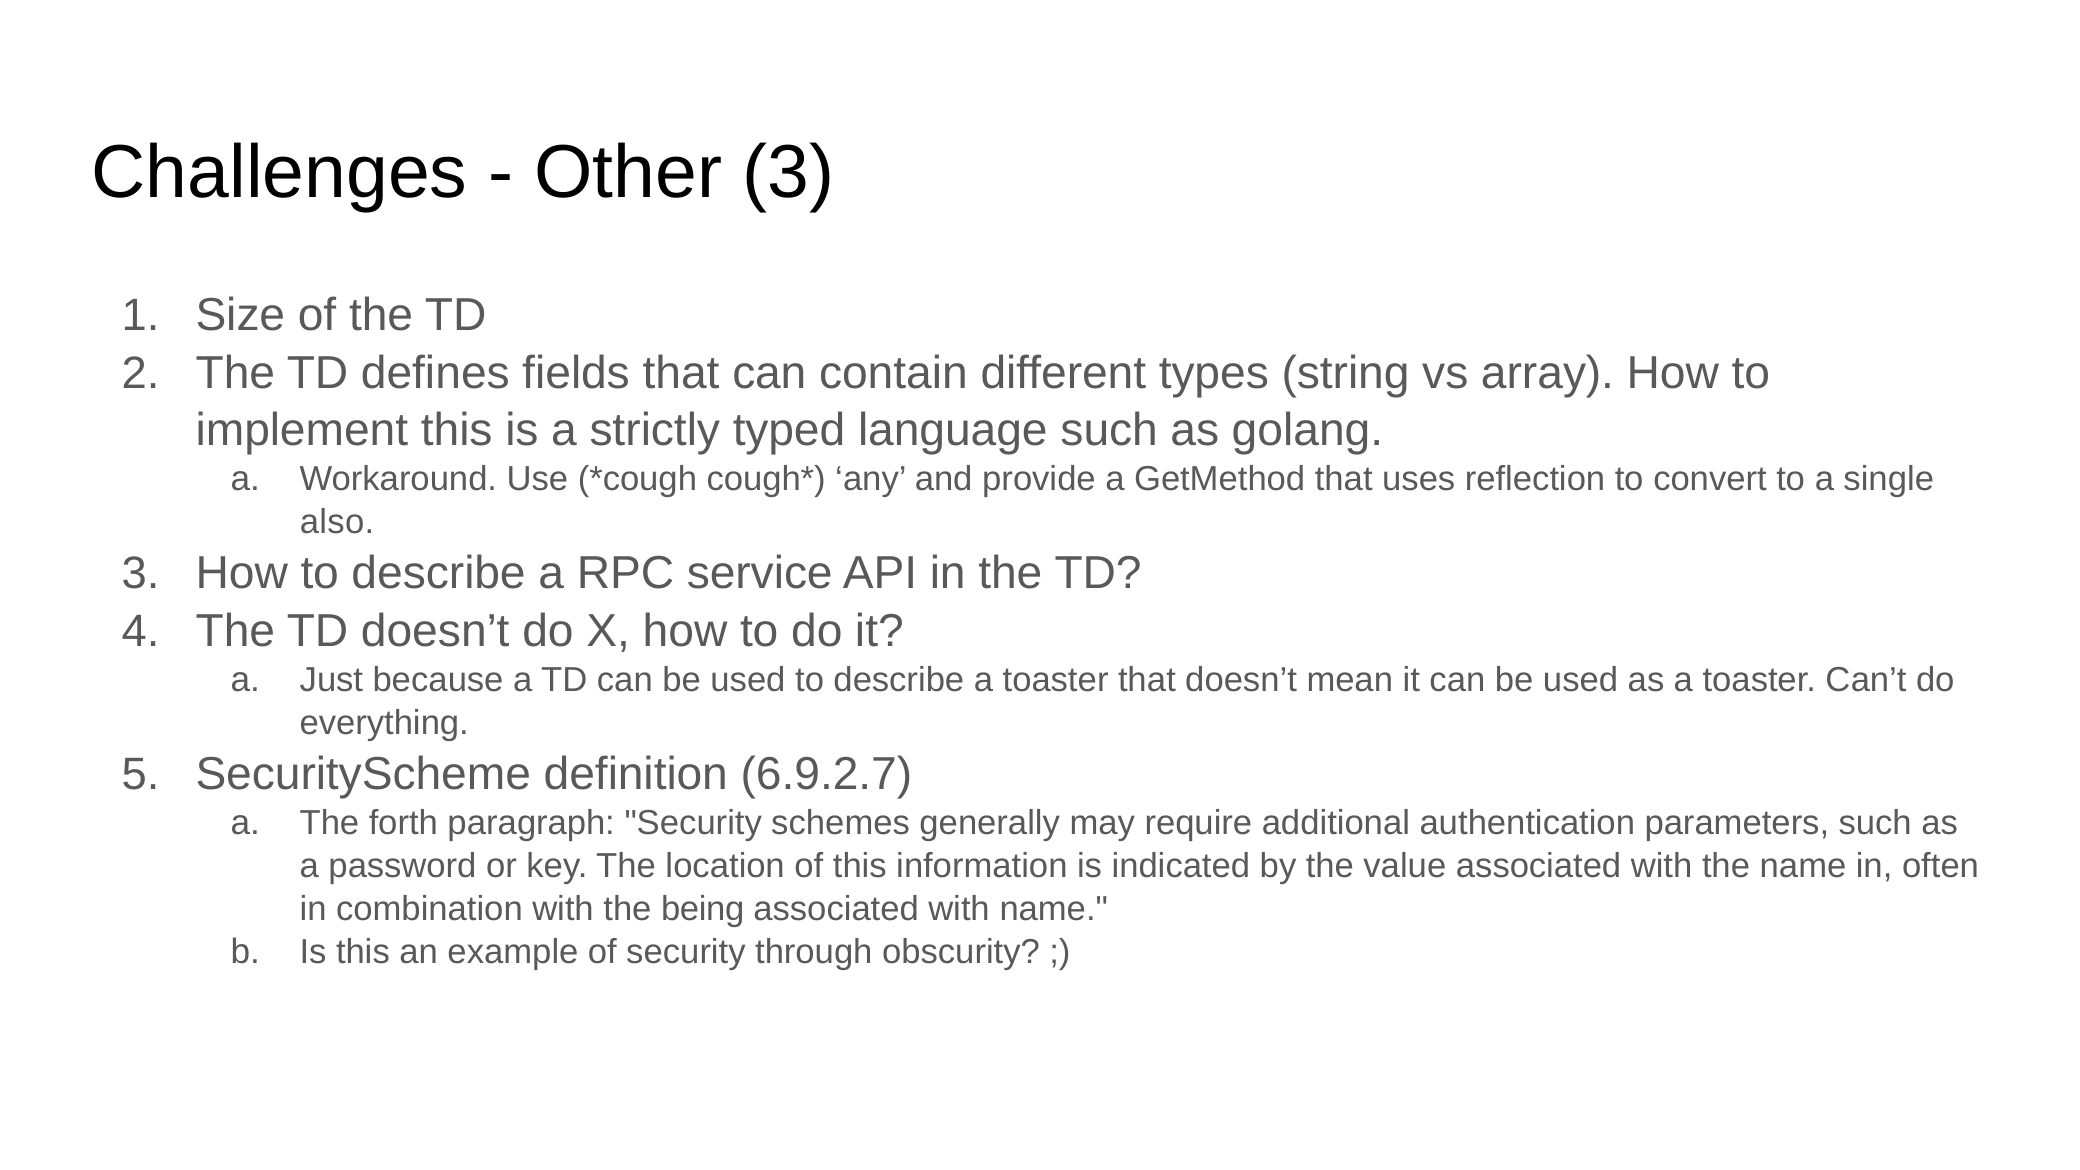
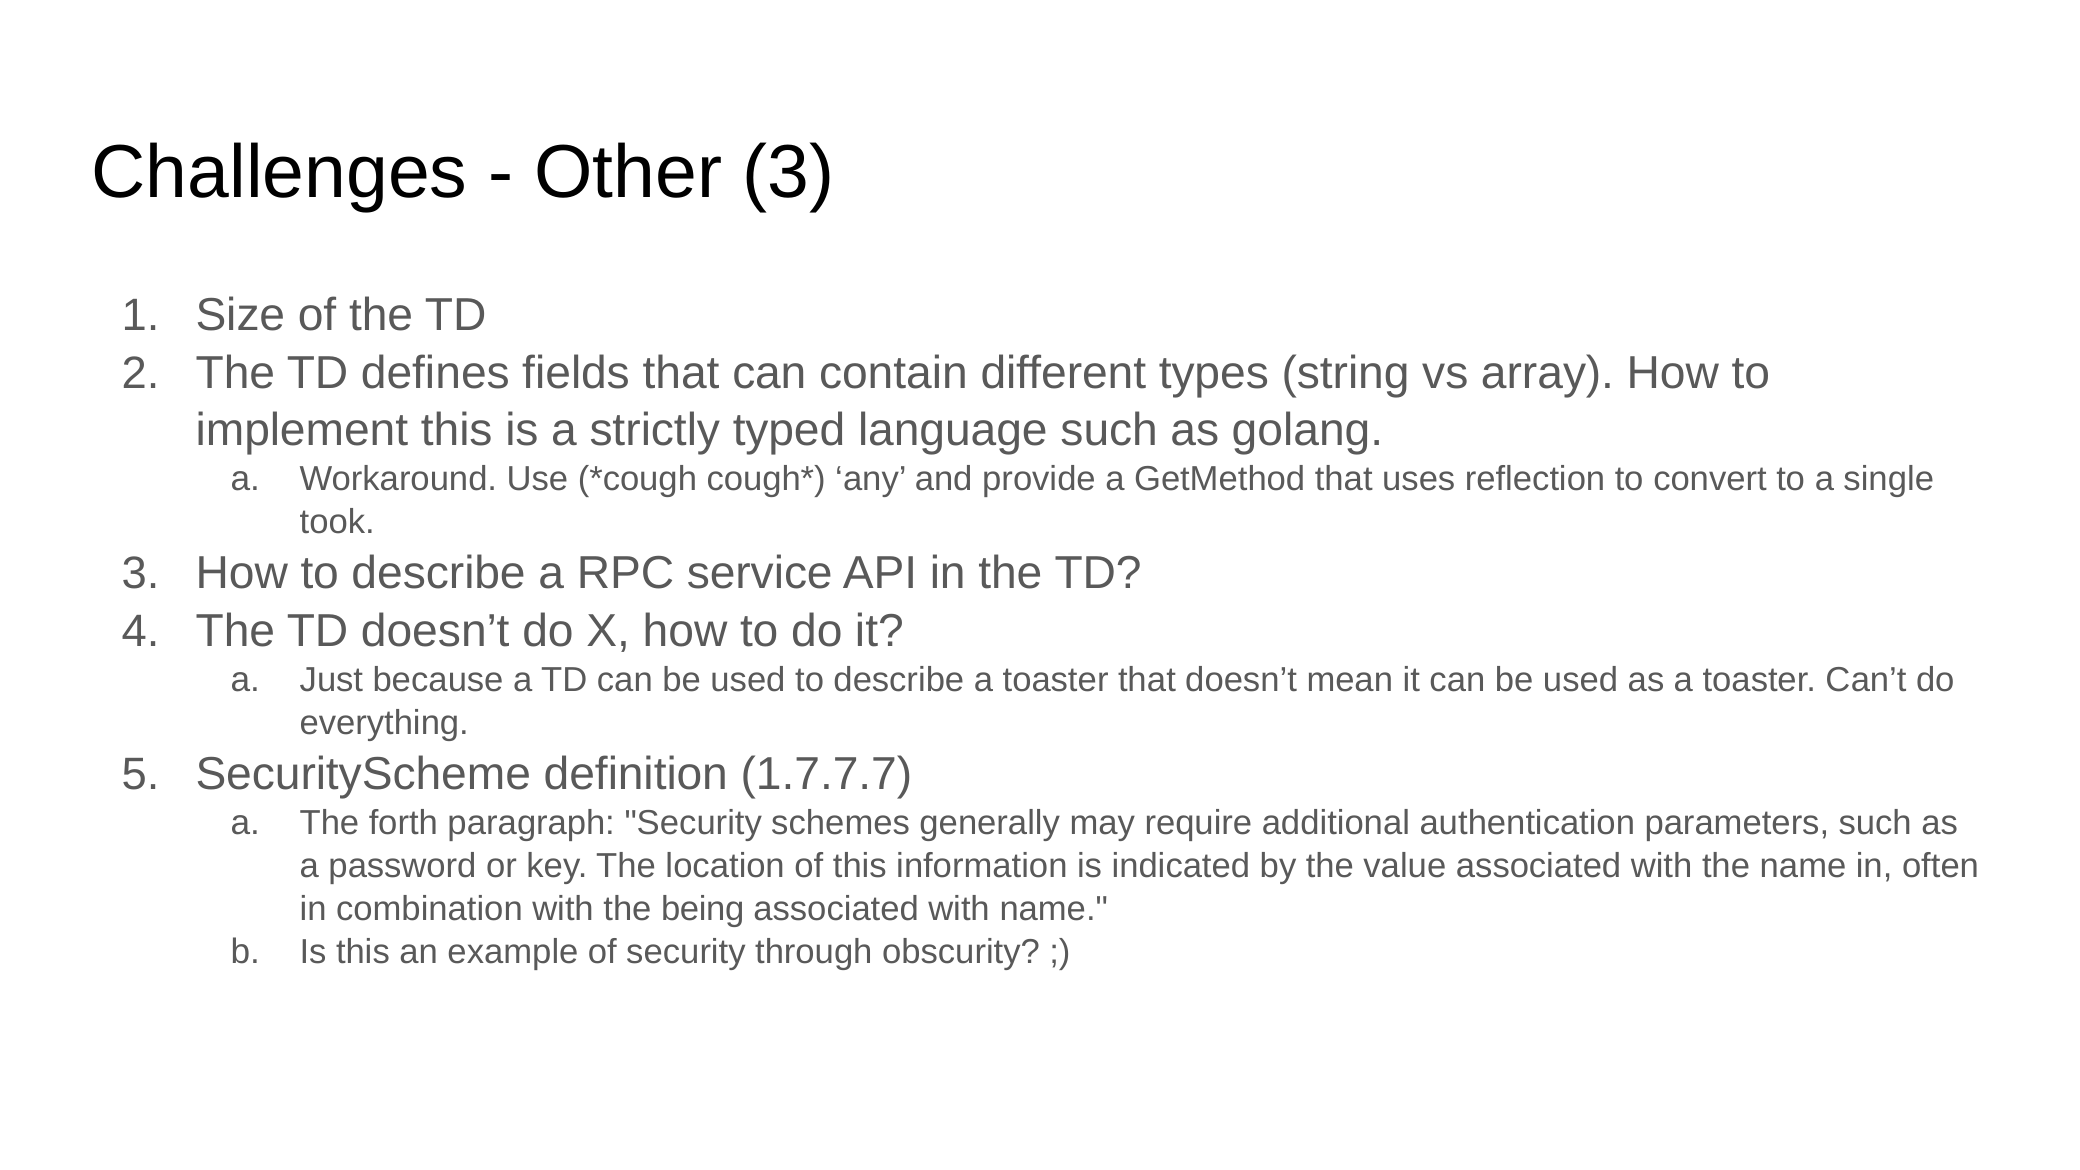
also: also -> took (337, 522)
6.9.2.7: 6.9.2.7 -> 1.7.7.7 (826, 774)
